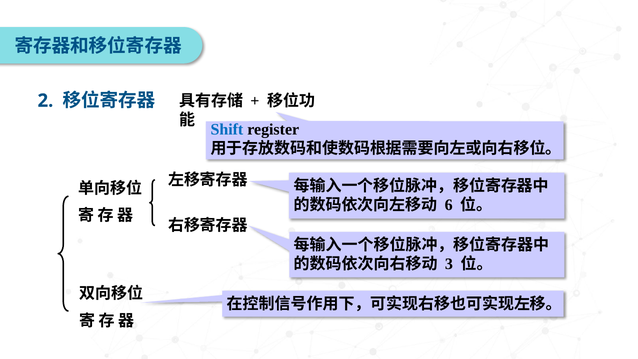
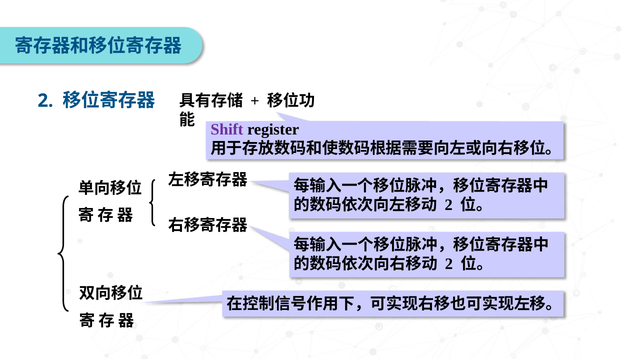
Shift colour: blue -> purple (227, 129)
6: 6 -> 2 (449, 205)
3: 3 -> 2 (449, 264)
